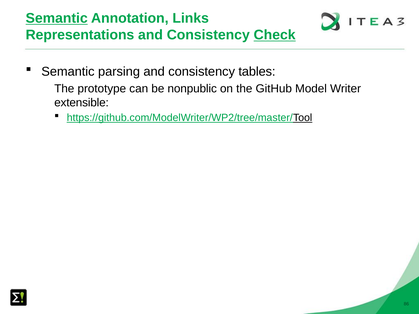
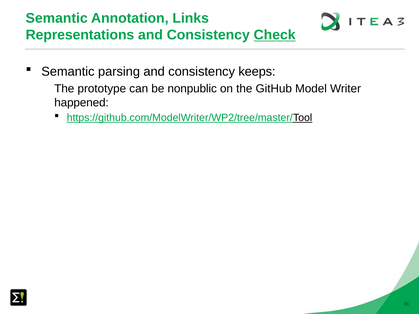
Semantic underline: present -> none (57, 18)
tables: tables -> keeps (257, 72)
extensible: extensible -> happened (82, 103)
